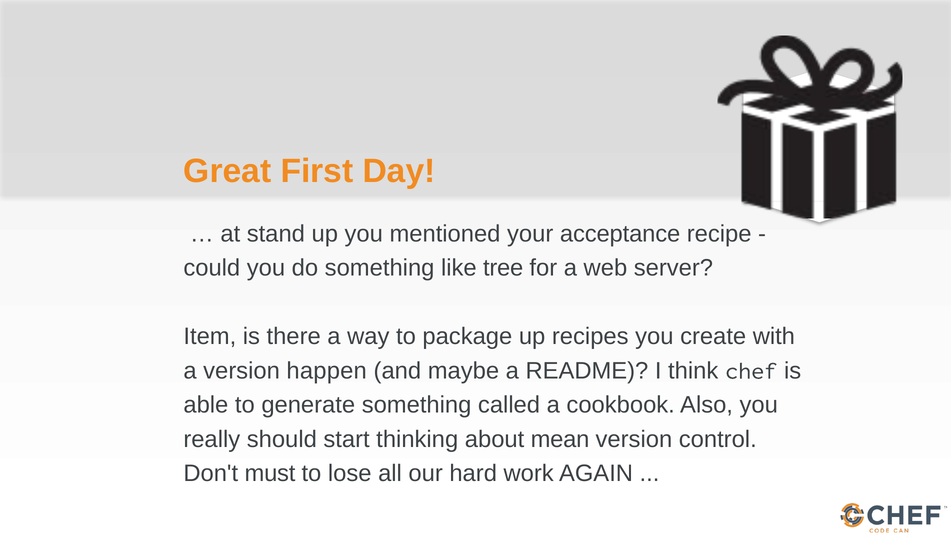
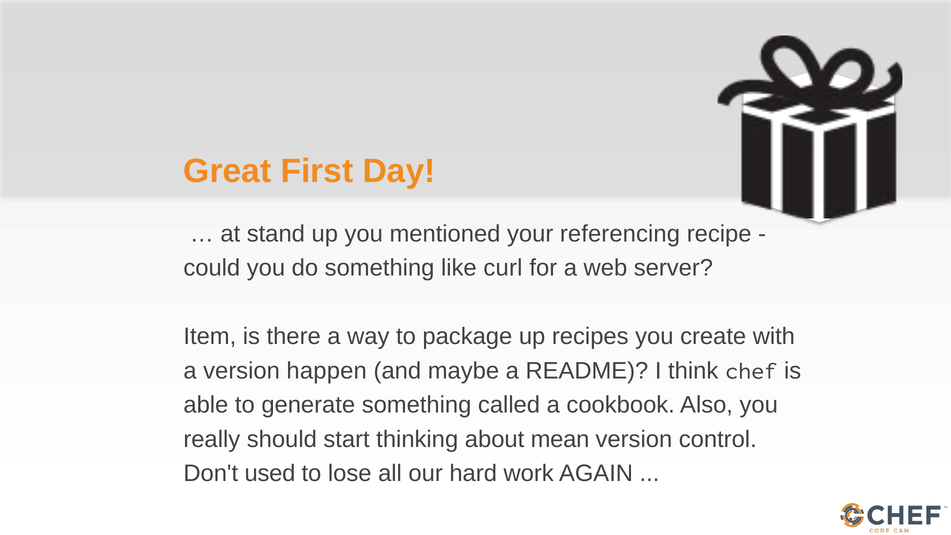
acceptance: acceptance -> referencing (620, 234)
tree: tree -> curl (503, 268)
must: must -> used (270, 473)
